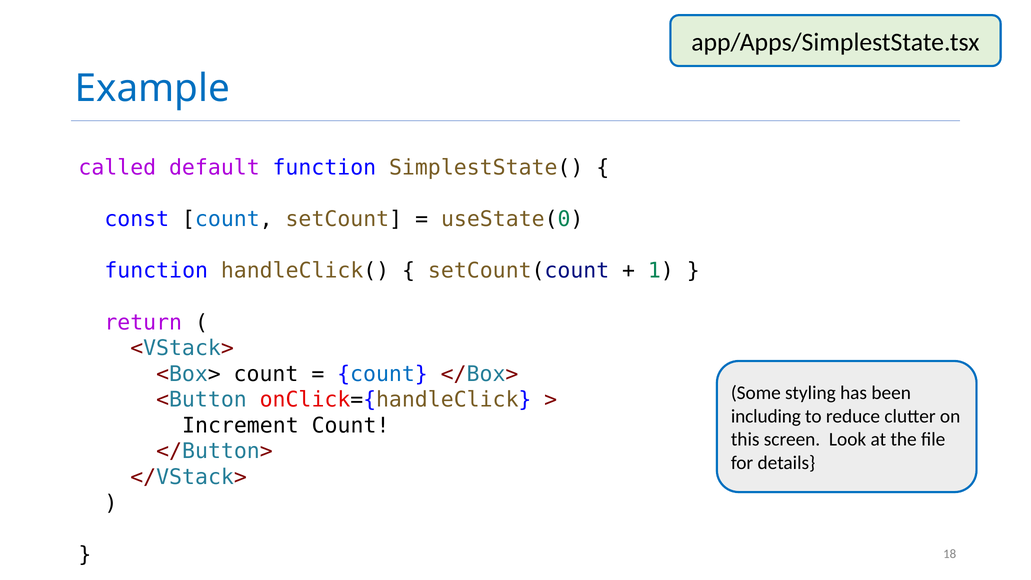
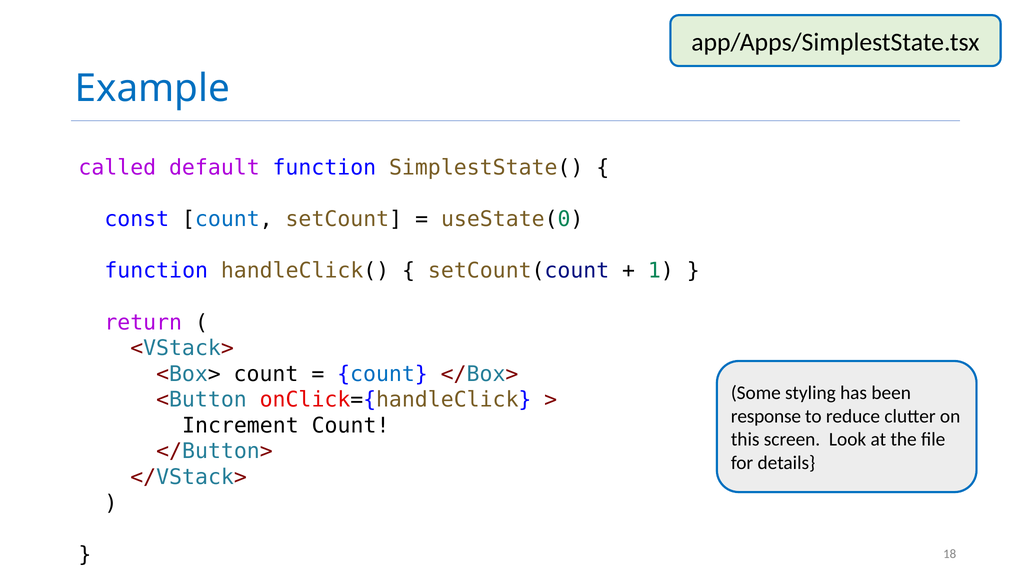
including: including -> response (766, 416)
